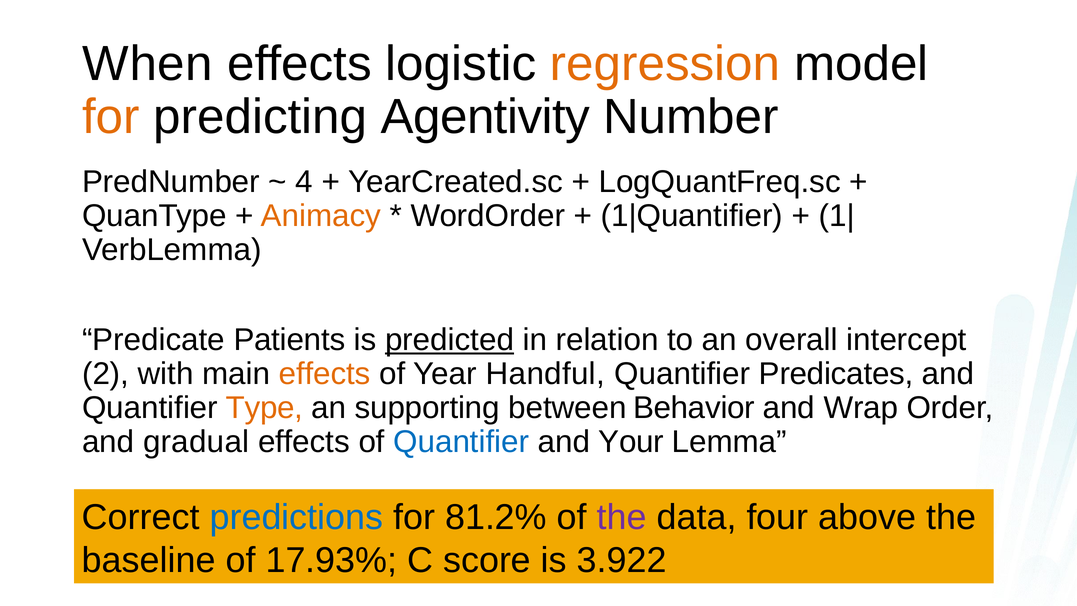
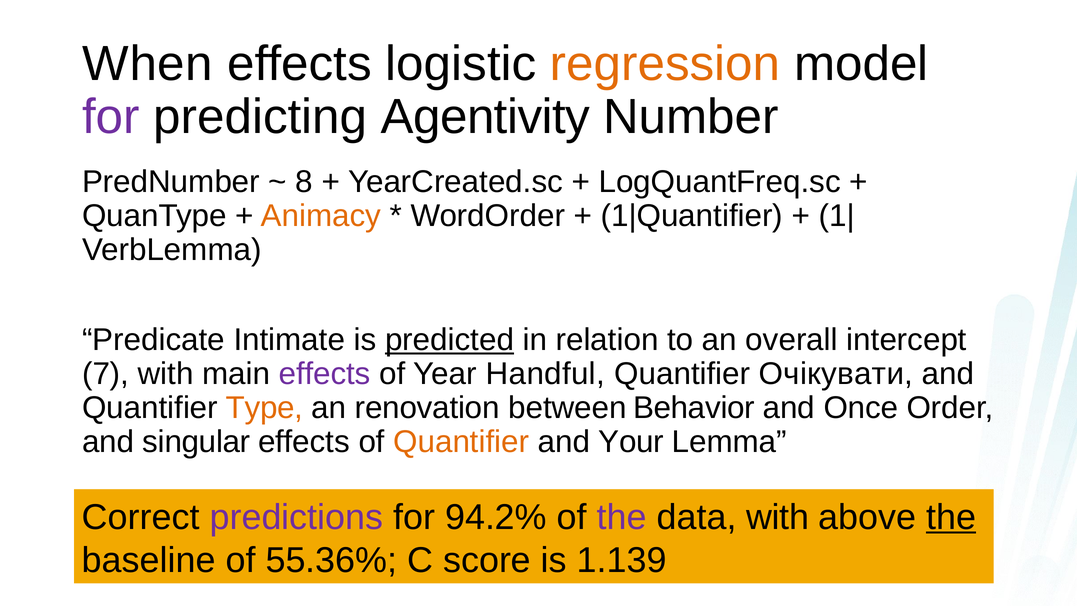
for colour: orange -> purple (111, 117)
4: 4 -> 8 (304, 182)
Patients: Patients -> Intimate (289, 340)
2: 2 -> 7 (106, 374)
effects colour: orange -> purple (325, 374)
Predicates: Predicates -> Очікувати (836, 374)
supporting: supporting -> renovation (427, 408)
Wrap: Wrap -> Once (861, 408)
gradual: gradual -> singular (196, 442)
Quantifier colour: blue -> orange (461, 442)
predictions colour: blue -> purple (296, 517)
81.2%: 81.2% -> 94.2% (496, 517)
data four: four -> with (778, 517)
the underline: none -> present (951, 517)
17.93%: 17.93% -> 55.36% (331, 560)
3.922: 3.922 -> 1.139 (622, 560)
